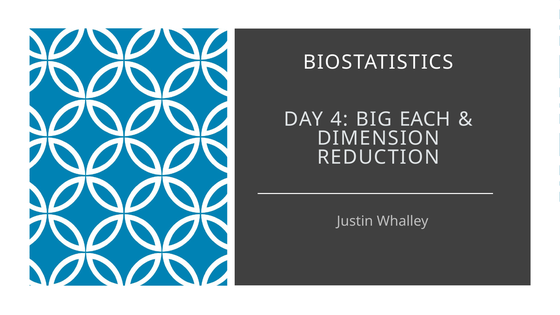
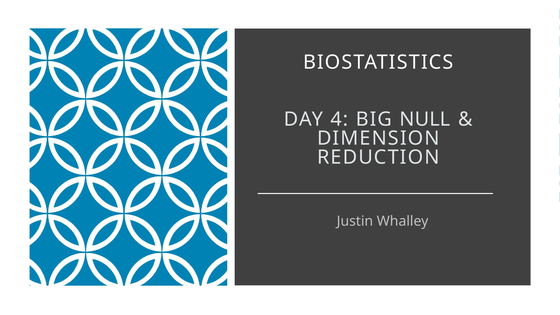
EACH: EACH -> NULL (425, 119)
